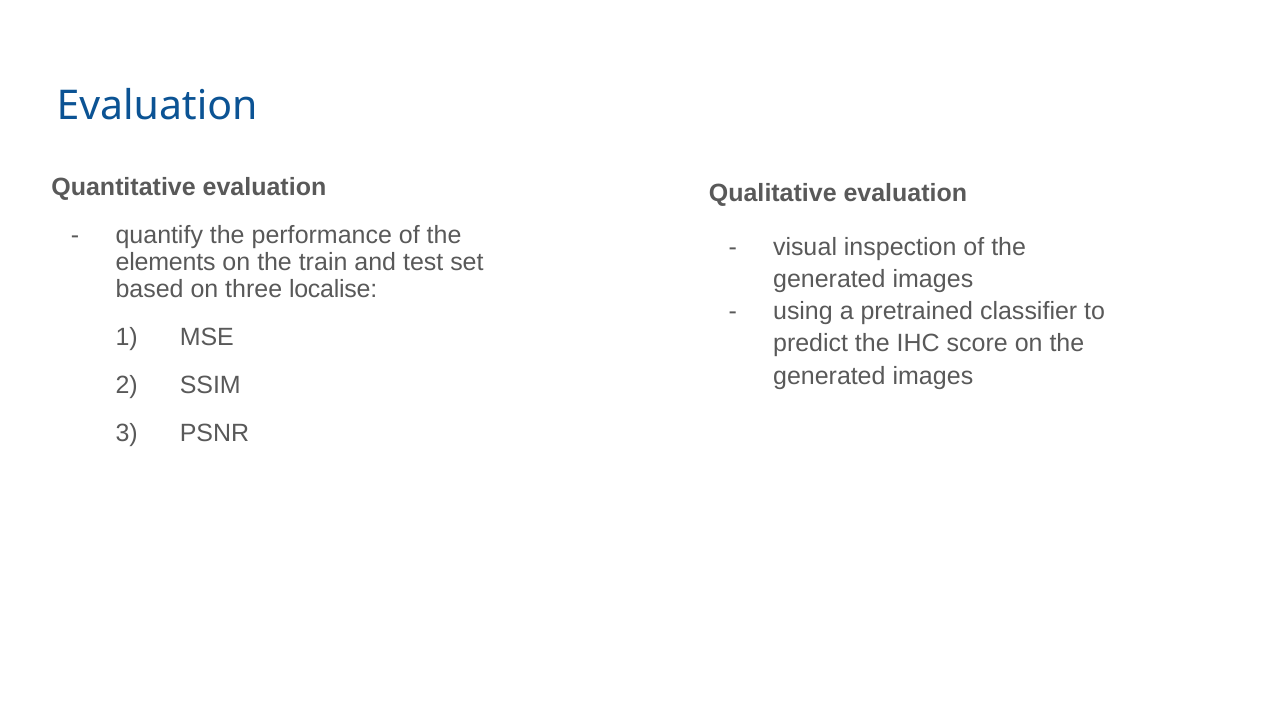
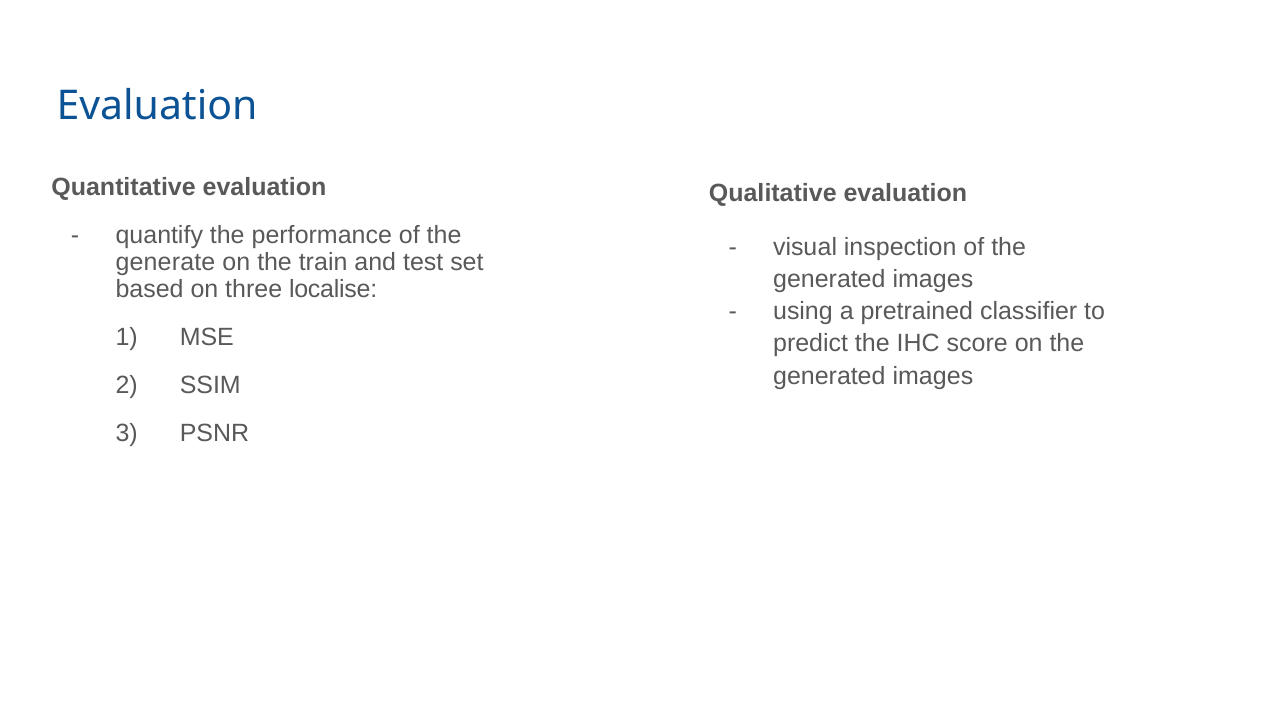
elements: elements -> generate (165, 262)
